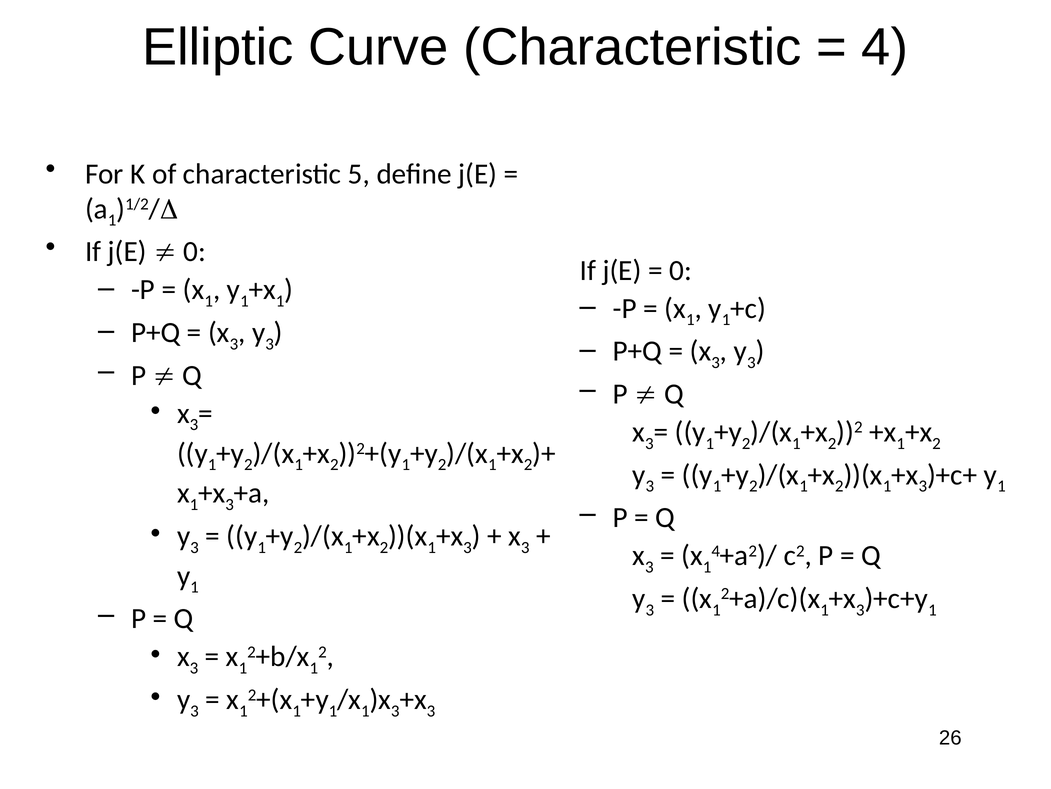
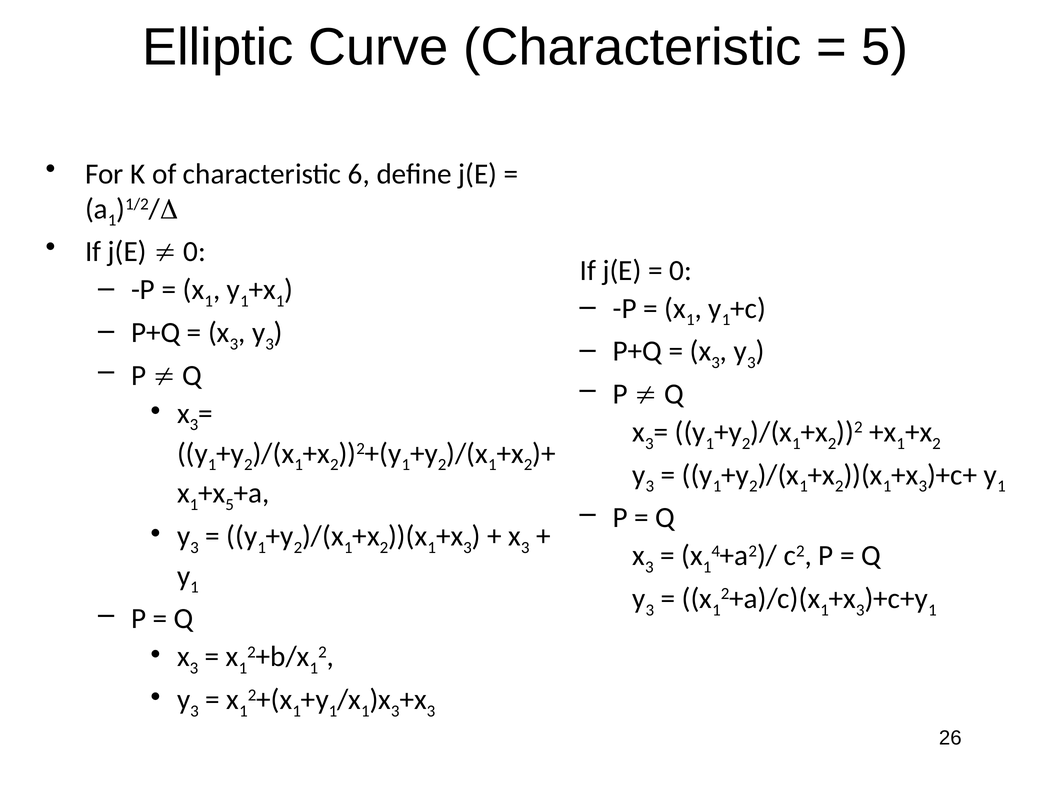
4: 4 -> 5 (885, 47)
5: 5 -> 6 (359, 174)
3: 3 -> 5 (230, 504)
